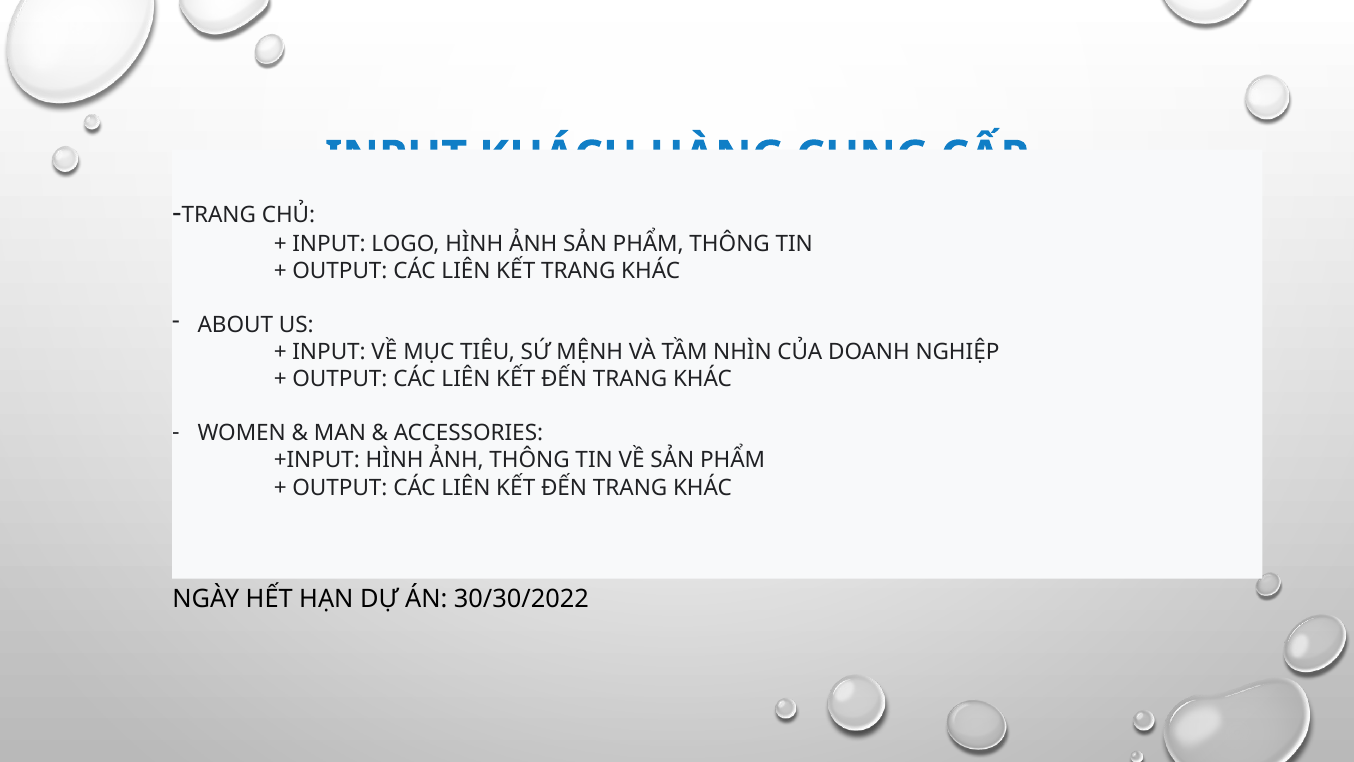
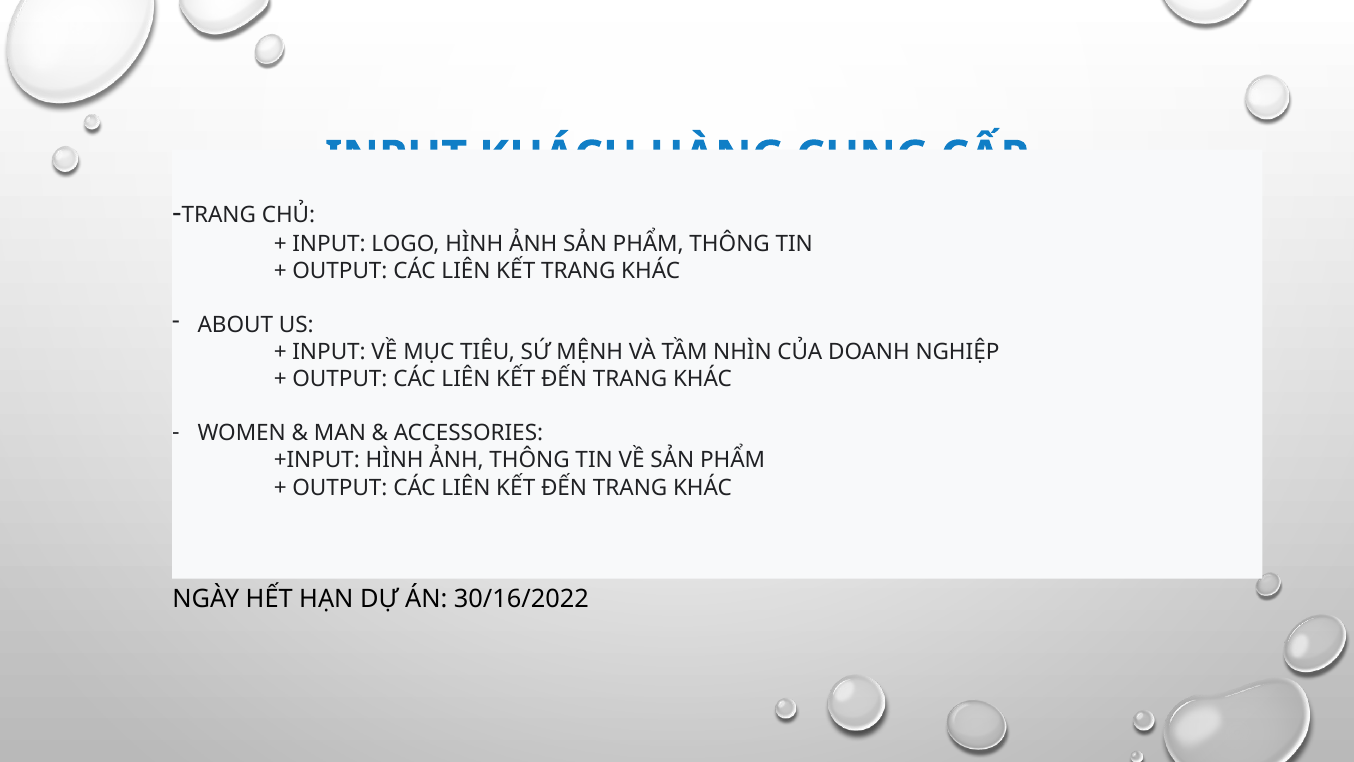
30/30/2022: 30/30/2022 -> 30/16/2022 (521, 598)
